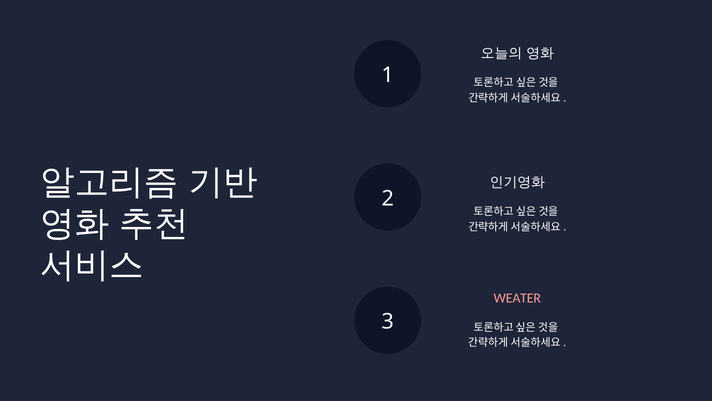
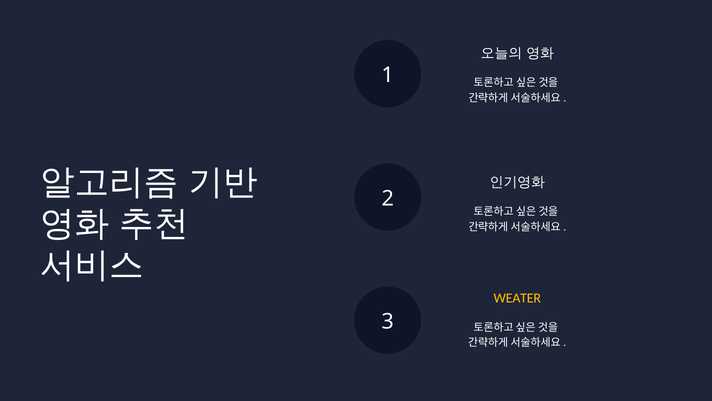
WEATER colour: pink -> yellow (517, 298)
